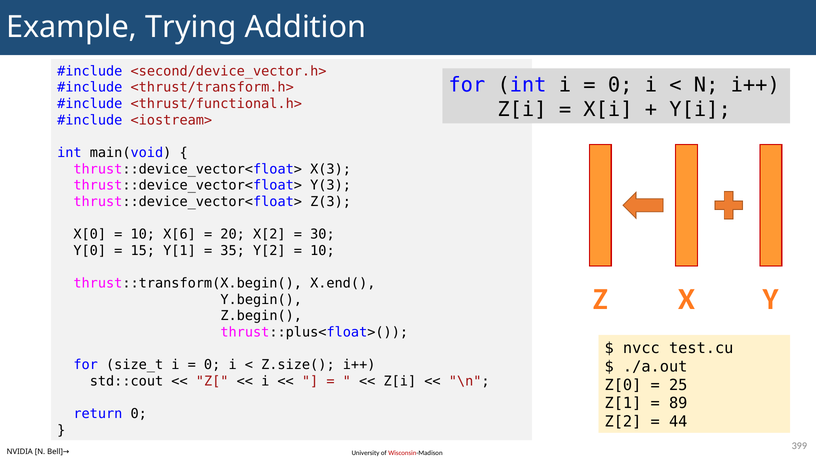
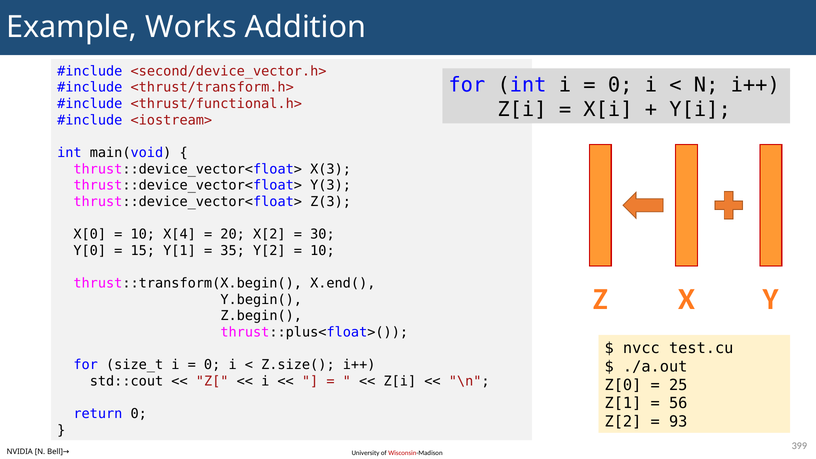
Trying: Trying -> Works (191, 27)
X[6: X[6 -> X[4 (180, 234)
89: 89 -> 56 (678, 403)
44: 44 -> 93 (678, 422)
